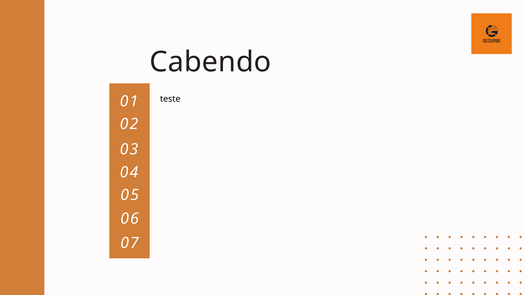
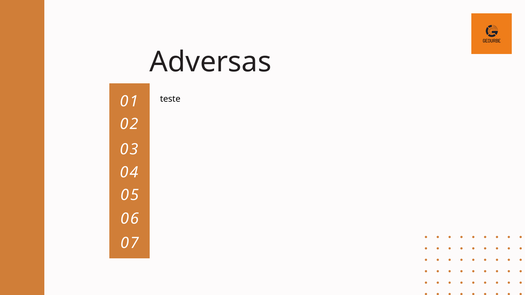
Cabendo: Cabendo -> Adversas (211, 62)
